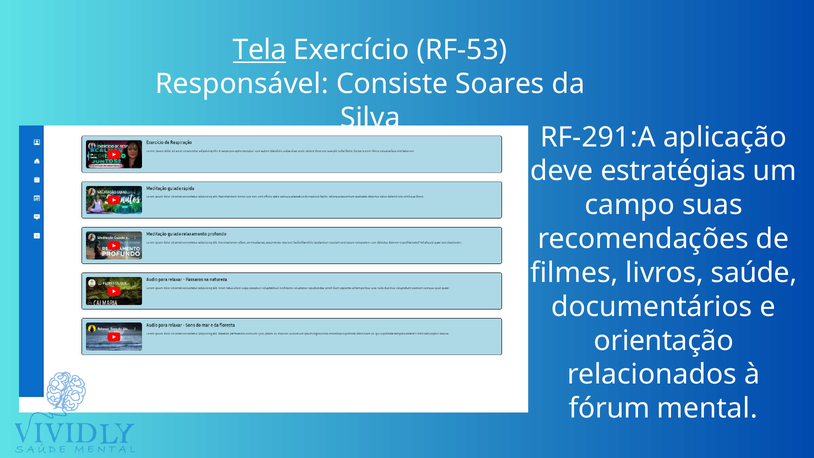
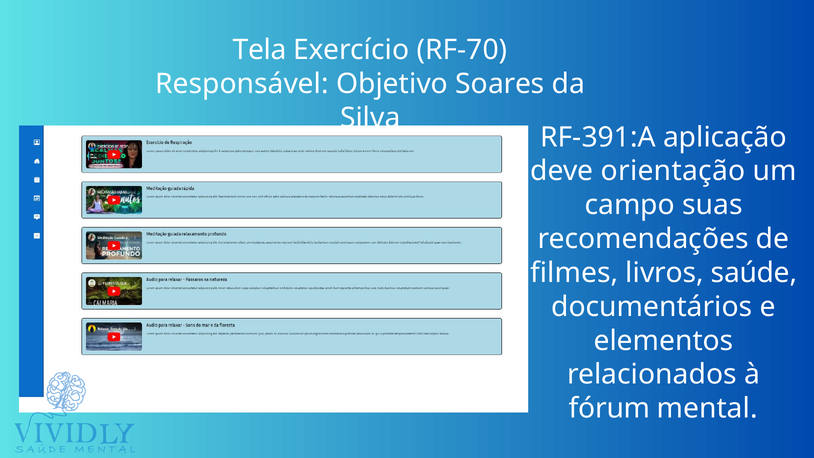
Tela underline: present -> none (260, 50)
RF-53: RF-53 -> RF-70 (462, 50)
Consiste: Consiste -> Objetivo (392, 84)
RF-291:A: RF-291:A -> RF-391:A (598, 137)
estratégias: estratégias -> orientação (673, 171)
orientação: orientação -> elementos (664, 341)
